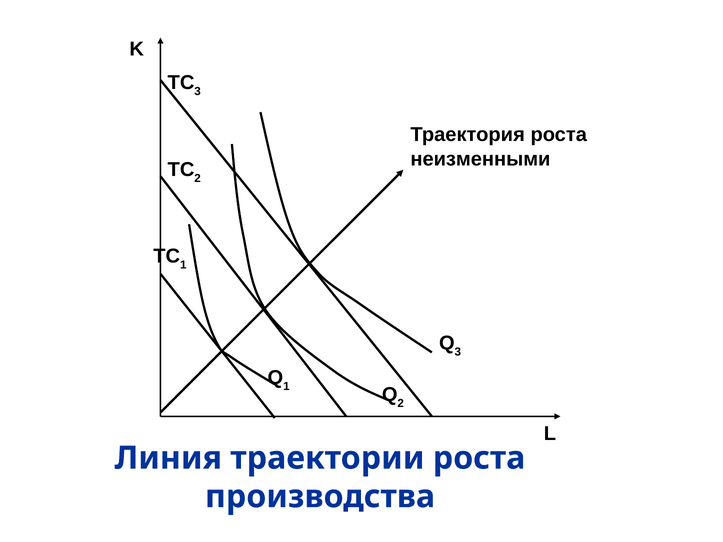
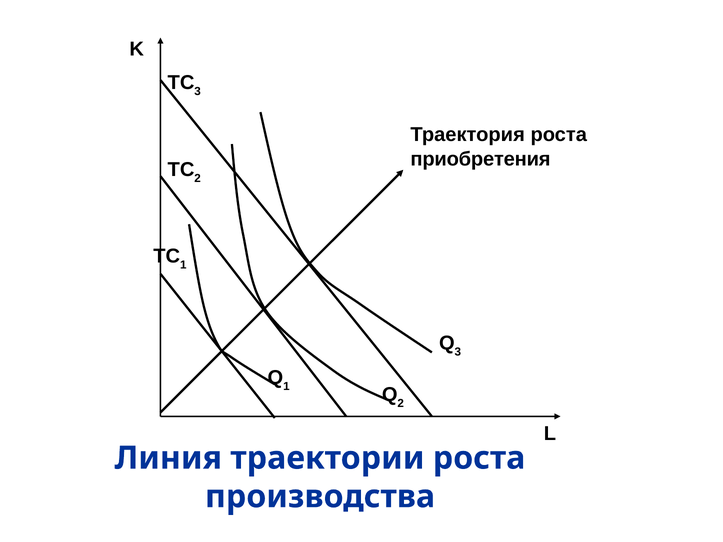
неизменными: неизменными -> приобретения (481, 159)
